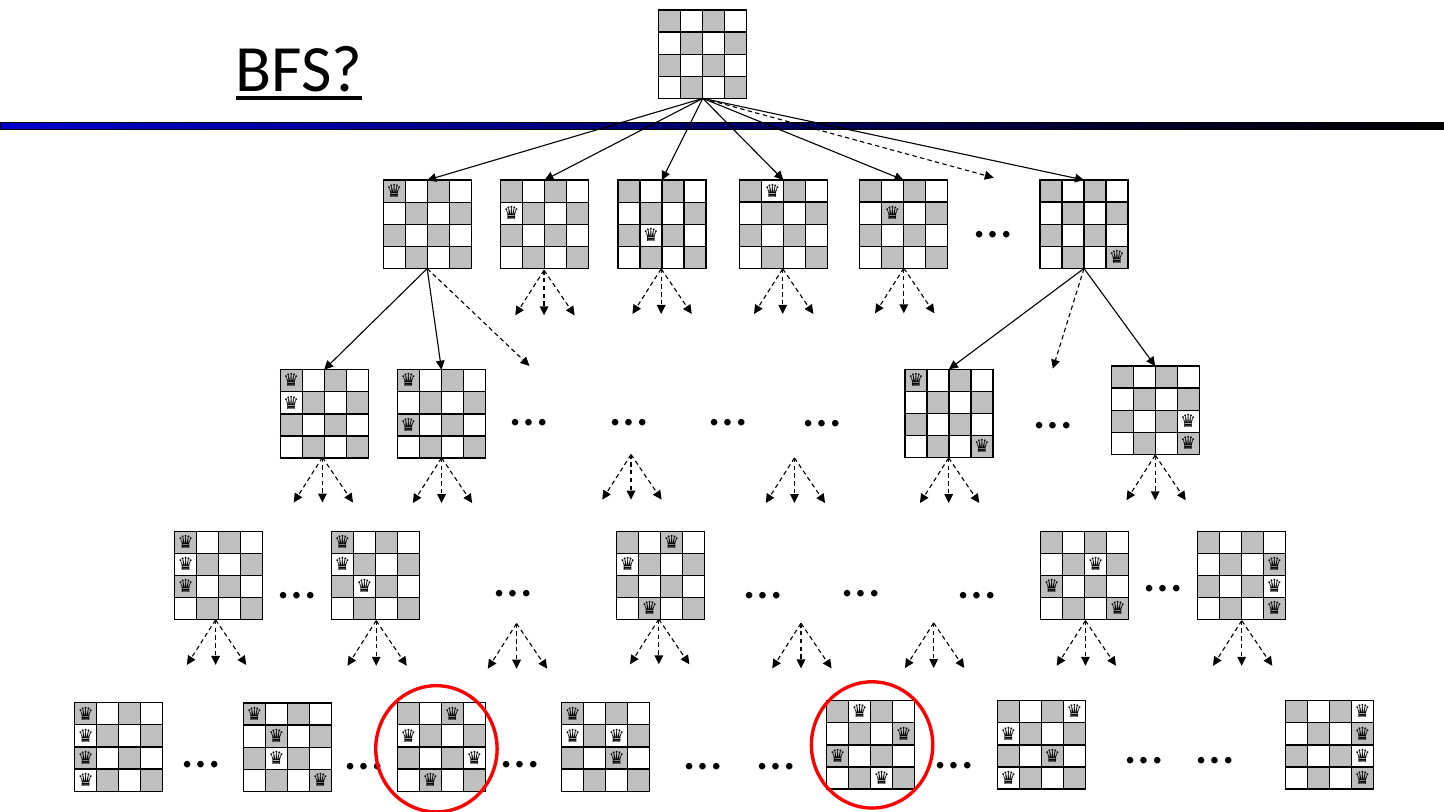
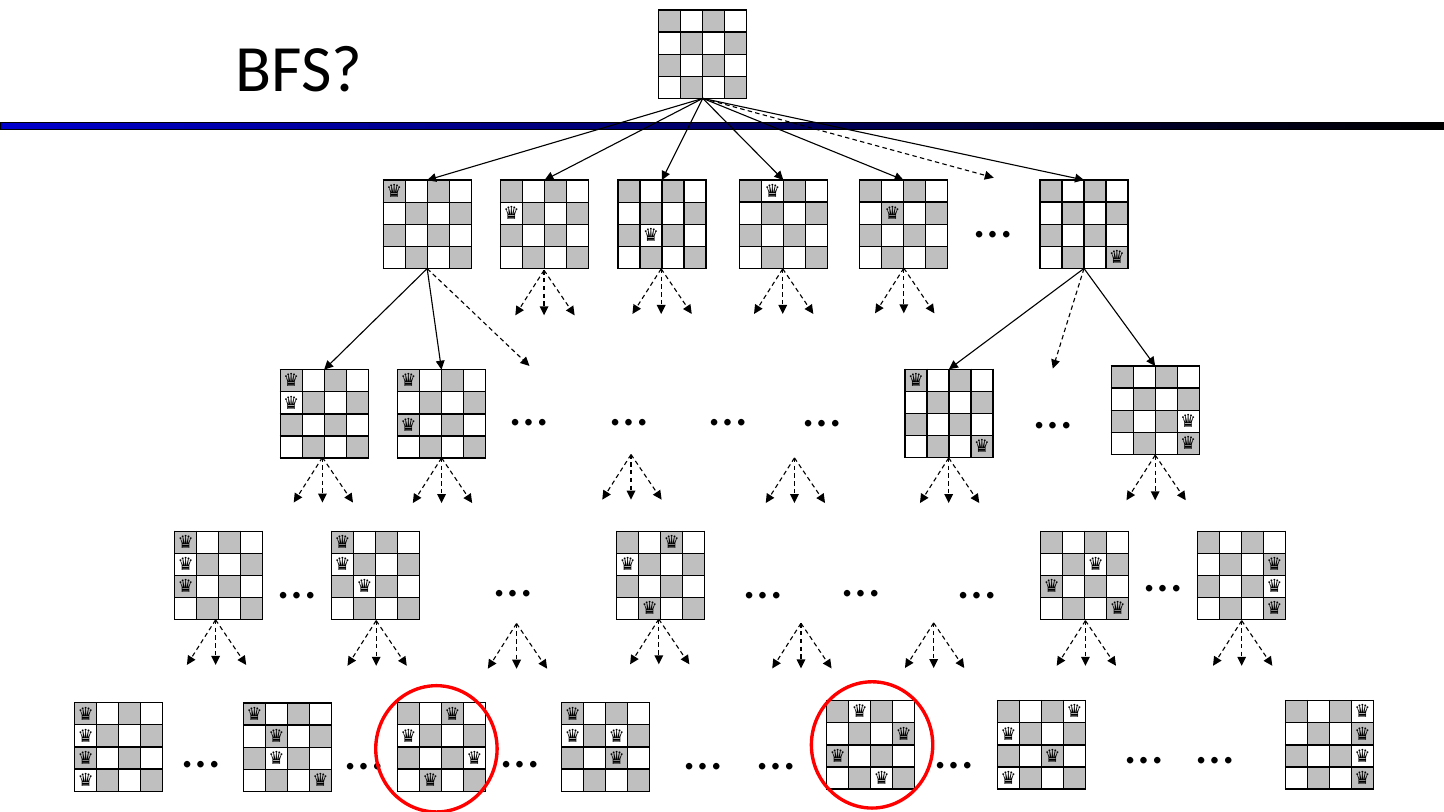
BFS underline: present -> none (299, 69)
